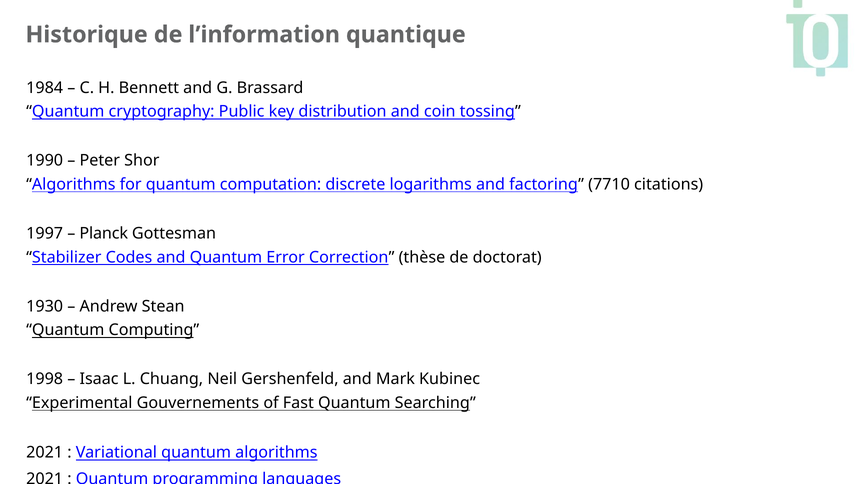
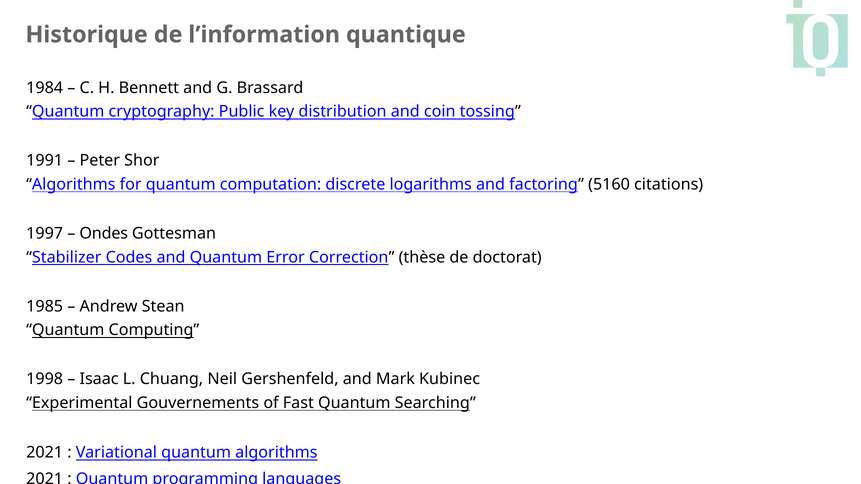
1990: 1990 -> 1991 (45, 161)
7710: 7710 -> 5160 (609, 185)
Planck: Planck -> Ondes (104, 234)
1930: 1930 -> 1985 (45, 307)
